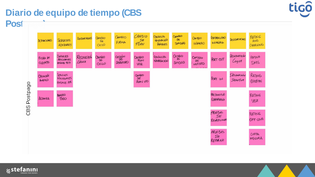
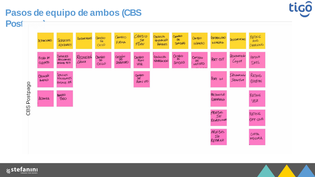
Diario: Diario -> Pasos (19, 13)
tiempo: tiempo -> ambos (105, 13)
